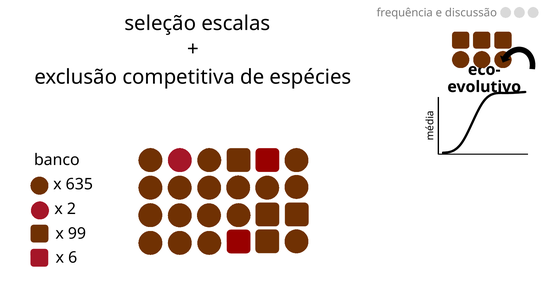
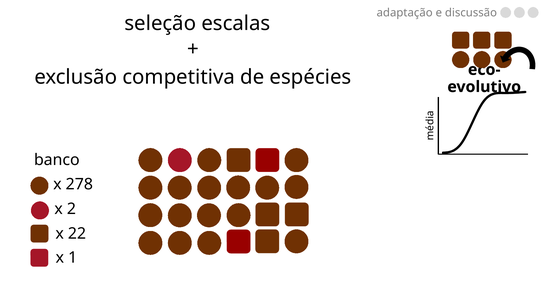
frequência: frequência -> adaptação (405, 13)
635: 635 -> 278 (79, 184)
99: 99 -> 22 (77, 233)
6: 6 -> 1 (73, 257)
